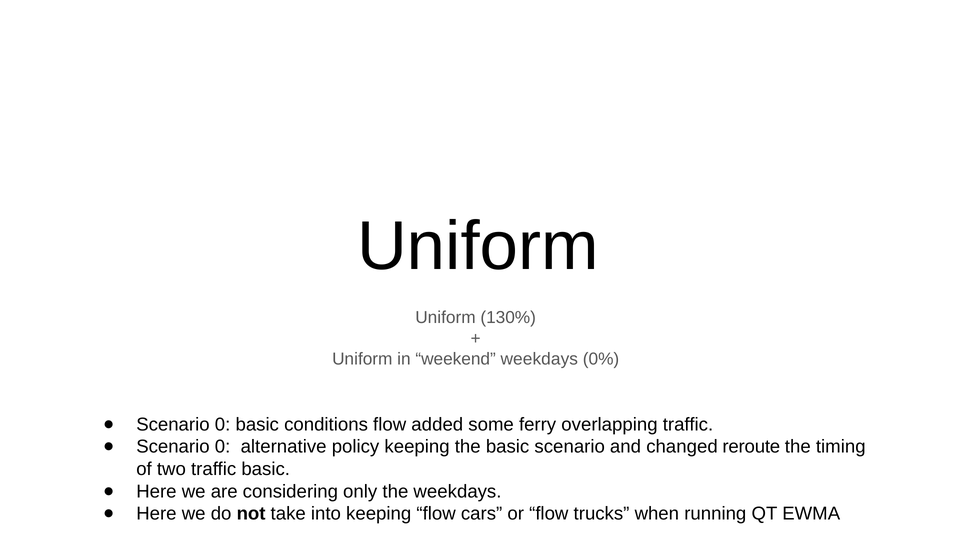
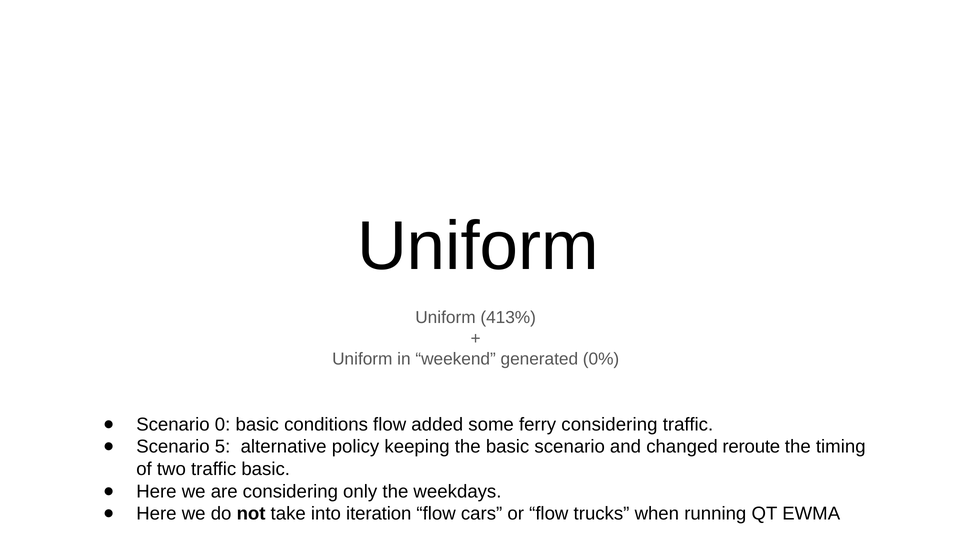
130%: 130% -> 413% (508, 317)
weekend weekdays: weekdays -> generated (539, 359)
ferry overlapping: overlapping -> considering (609, 424)
0: 0 -> 5 (223, 447)
into keeping: keeping -> iteration (379, 514)
